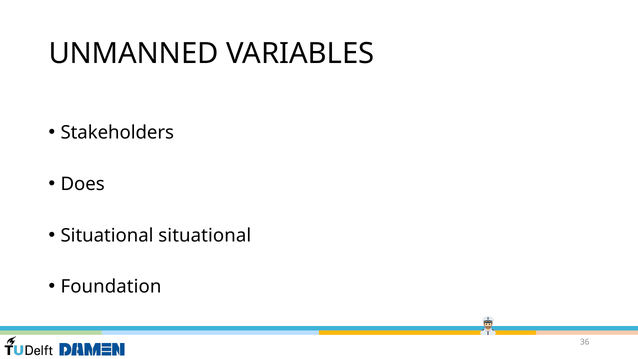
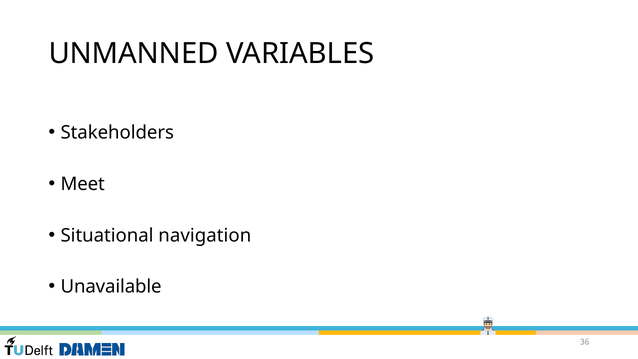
Does: Does -> Meet (83, 184)
Situational situational: situational -> navigation (205, 235)
Foundation: Foundation -> Unavailable (111, 287)
